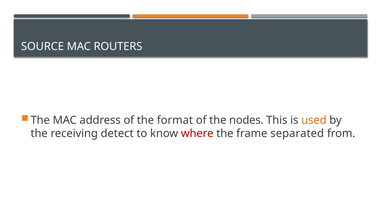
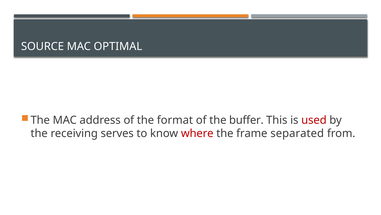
ROUTERS: ROUTERS -> OPTIMAL (118, 46)
nodes: nodes -> buffer (246, 120)
used colour: orange -> red (314, 120)
detect: detect -> serves (117, 133)
